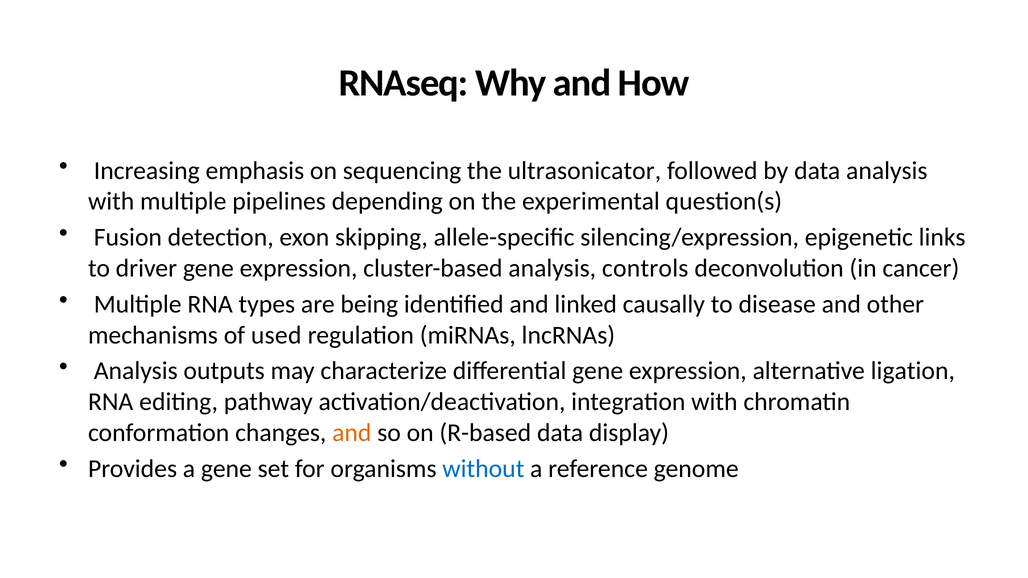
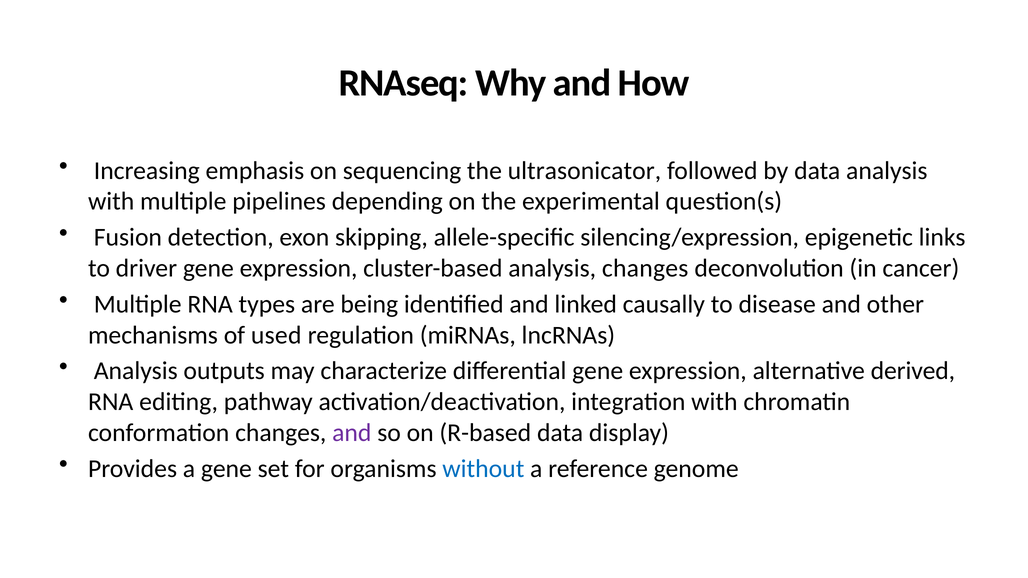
analysis controls: controls -> changes (645, 268)
ligation: ligation -> derived (913, 371)
and colour: orange -> purple (352, 433)
